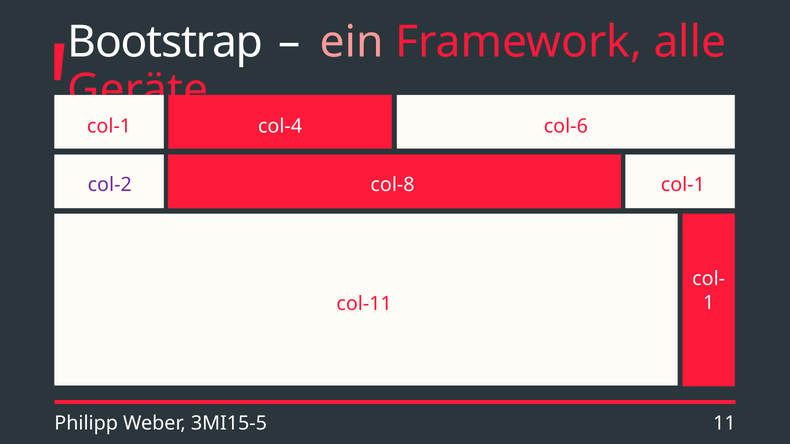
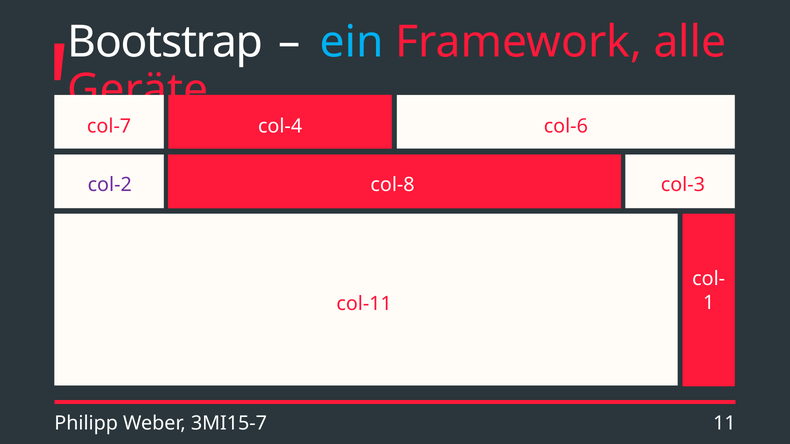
ein colour: pink -> light blue (352, 42)
col-1: col-1 -> col-7 (109, 126)
col-8 col-1: col-1 -> col-3 (683, 185)
3MI15-5: 3MI15-5 -> 3MI15-7 (229, 423)
